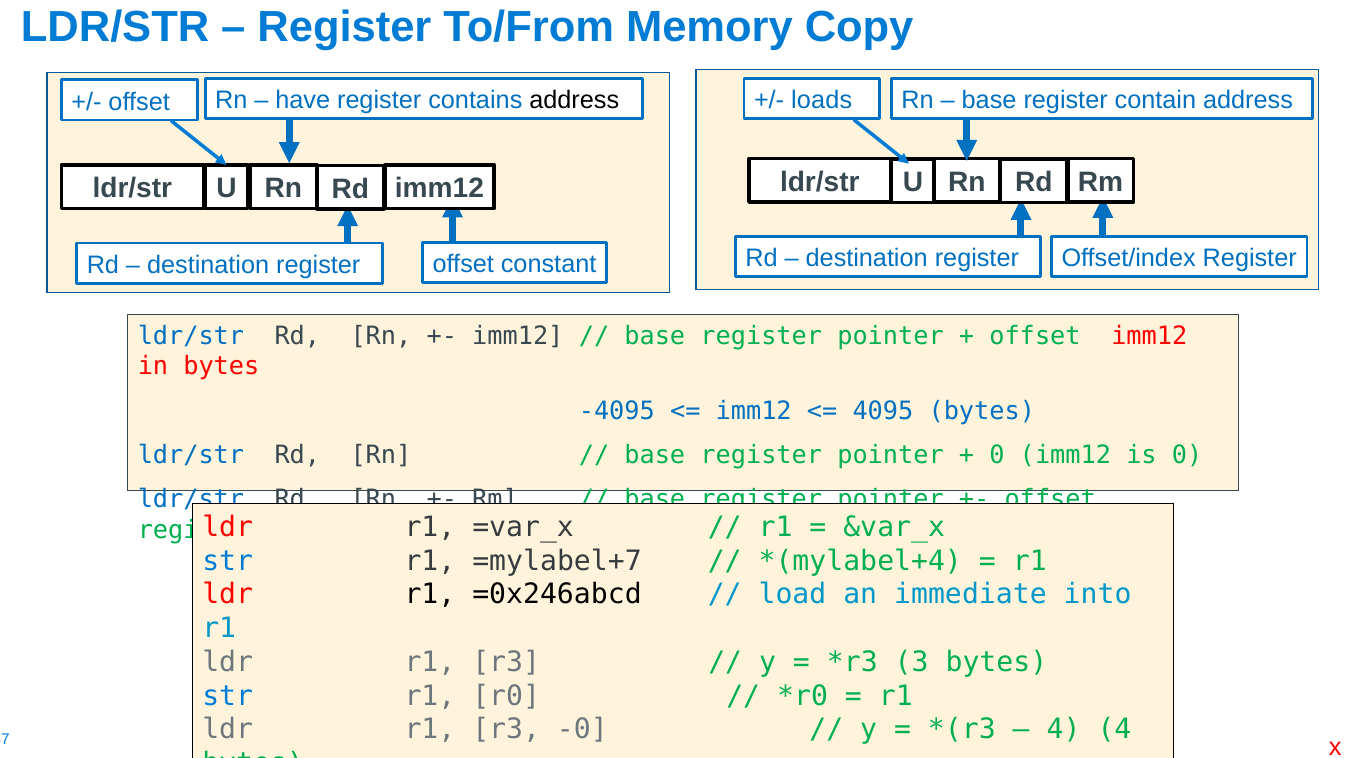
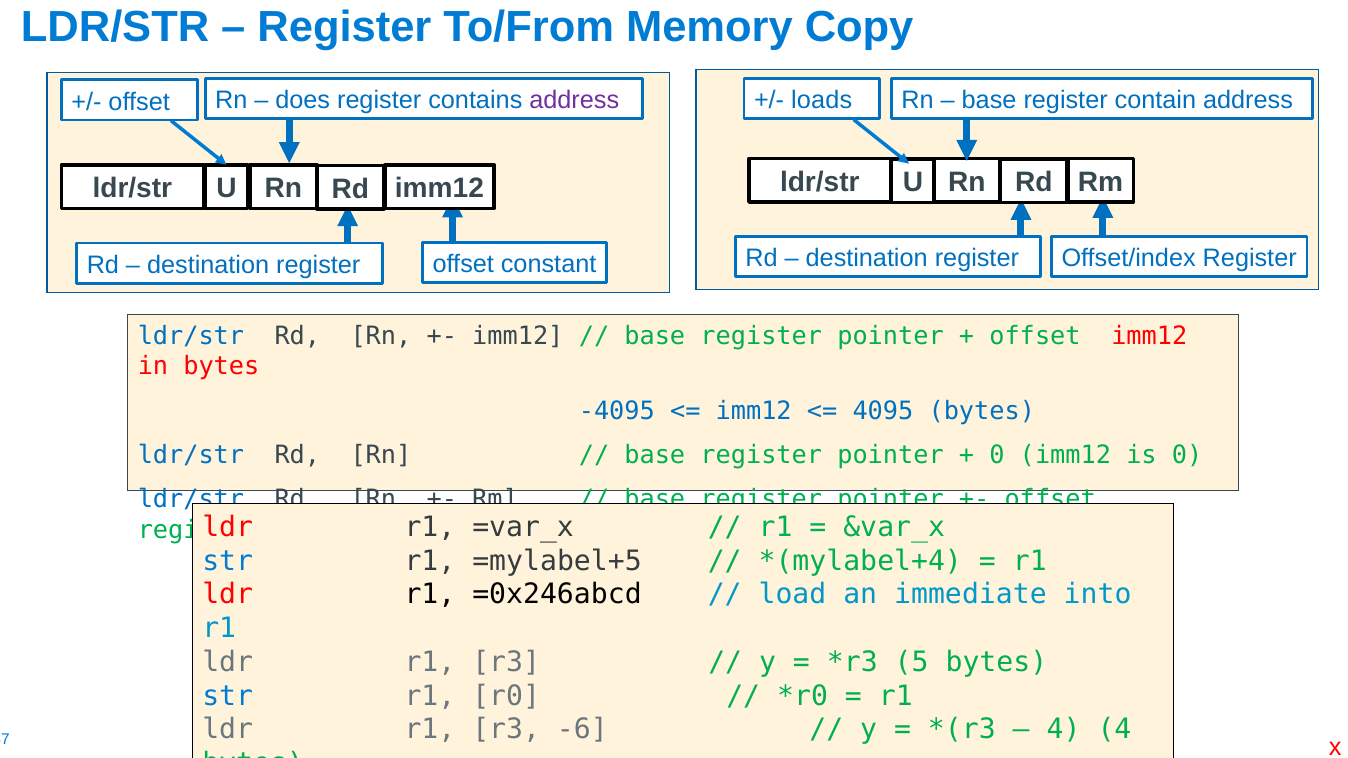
have: have -> does (303, 100)
address colour: black -> purple (574, 100)
=mylabel+7: =mylabel+7 -> =mylabel+5 (557, 561)
3: 3 -> 5 (912, 662)
-0: -0 -> -6 (582, 730)
